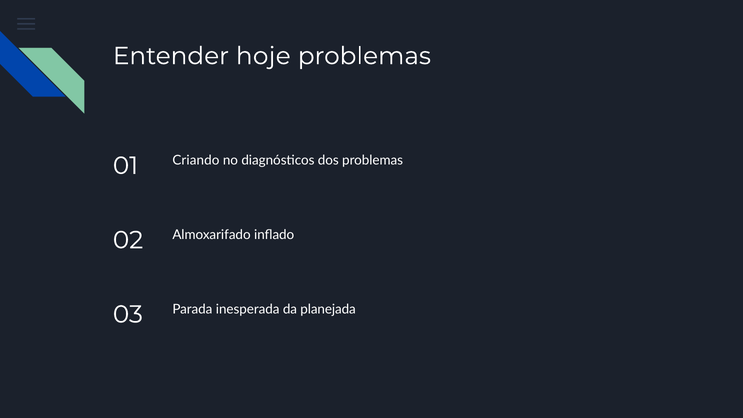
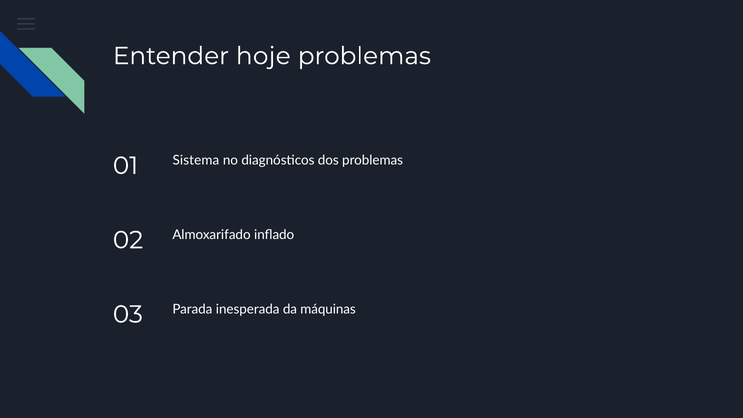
Criando: Criando -> Sistema (196, 161)
planejada: planejada -> máquinas (328, 309)
